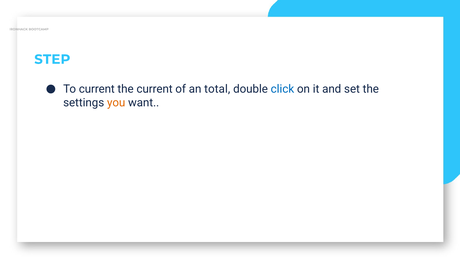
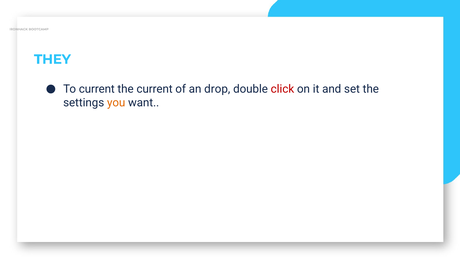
STEP: STEP -> THEY (52, 59)
total: total -> drop (217, 89)
click colour: blue -> red (282, 89)
